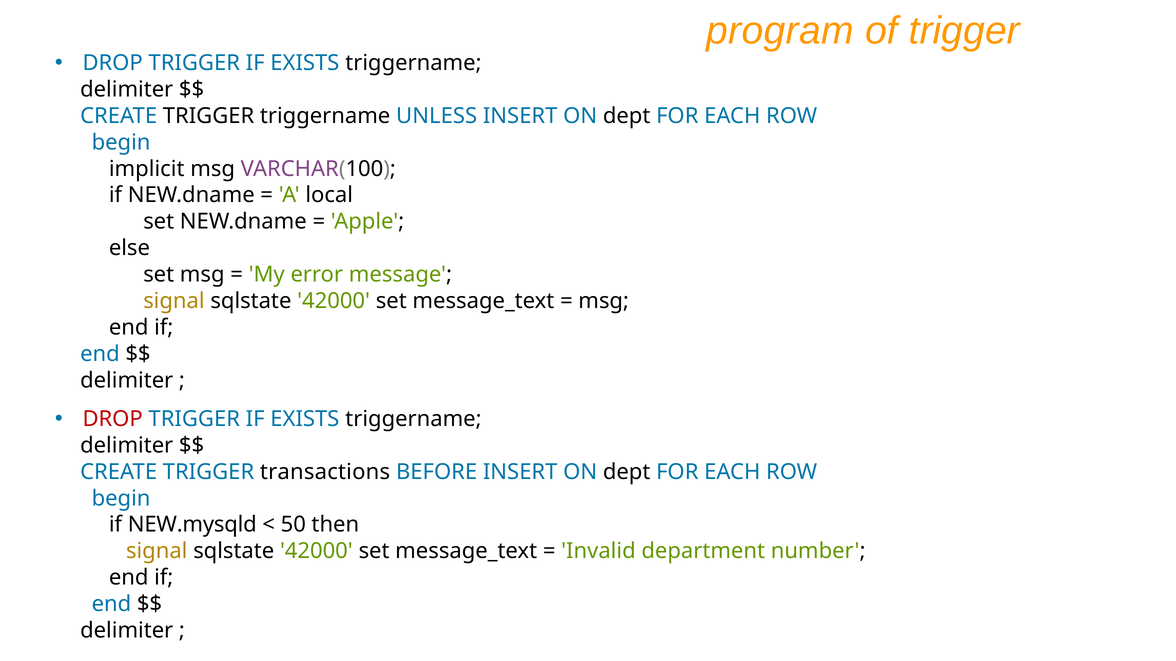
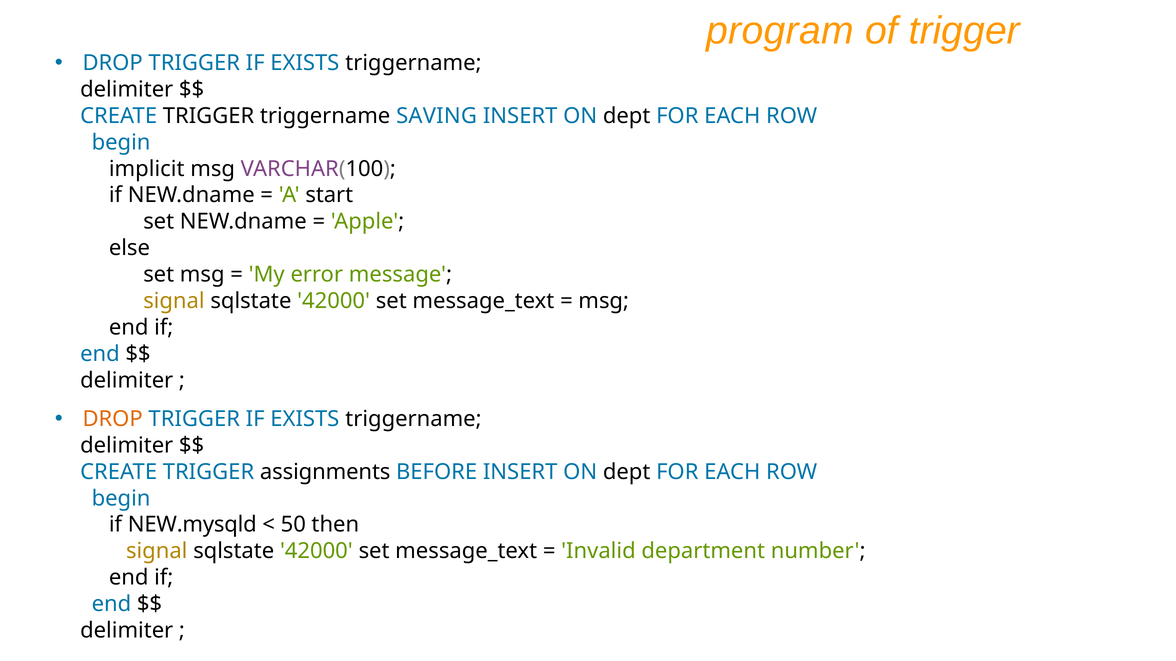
UNLESS: UNLESS -> SAVING (437, 116)
local: local -> start (329, 195)
DROP colour: red -> orange (113, 419)
transactions: transactions -> assignments (325, 472)
